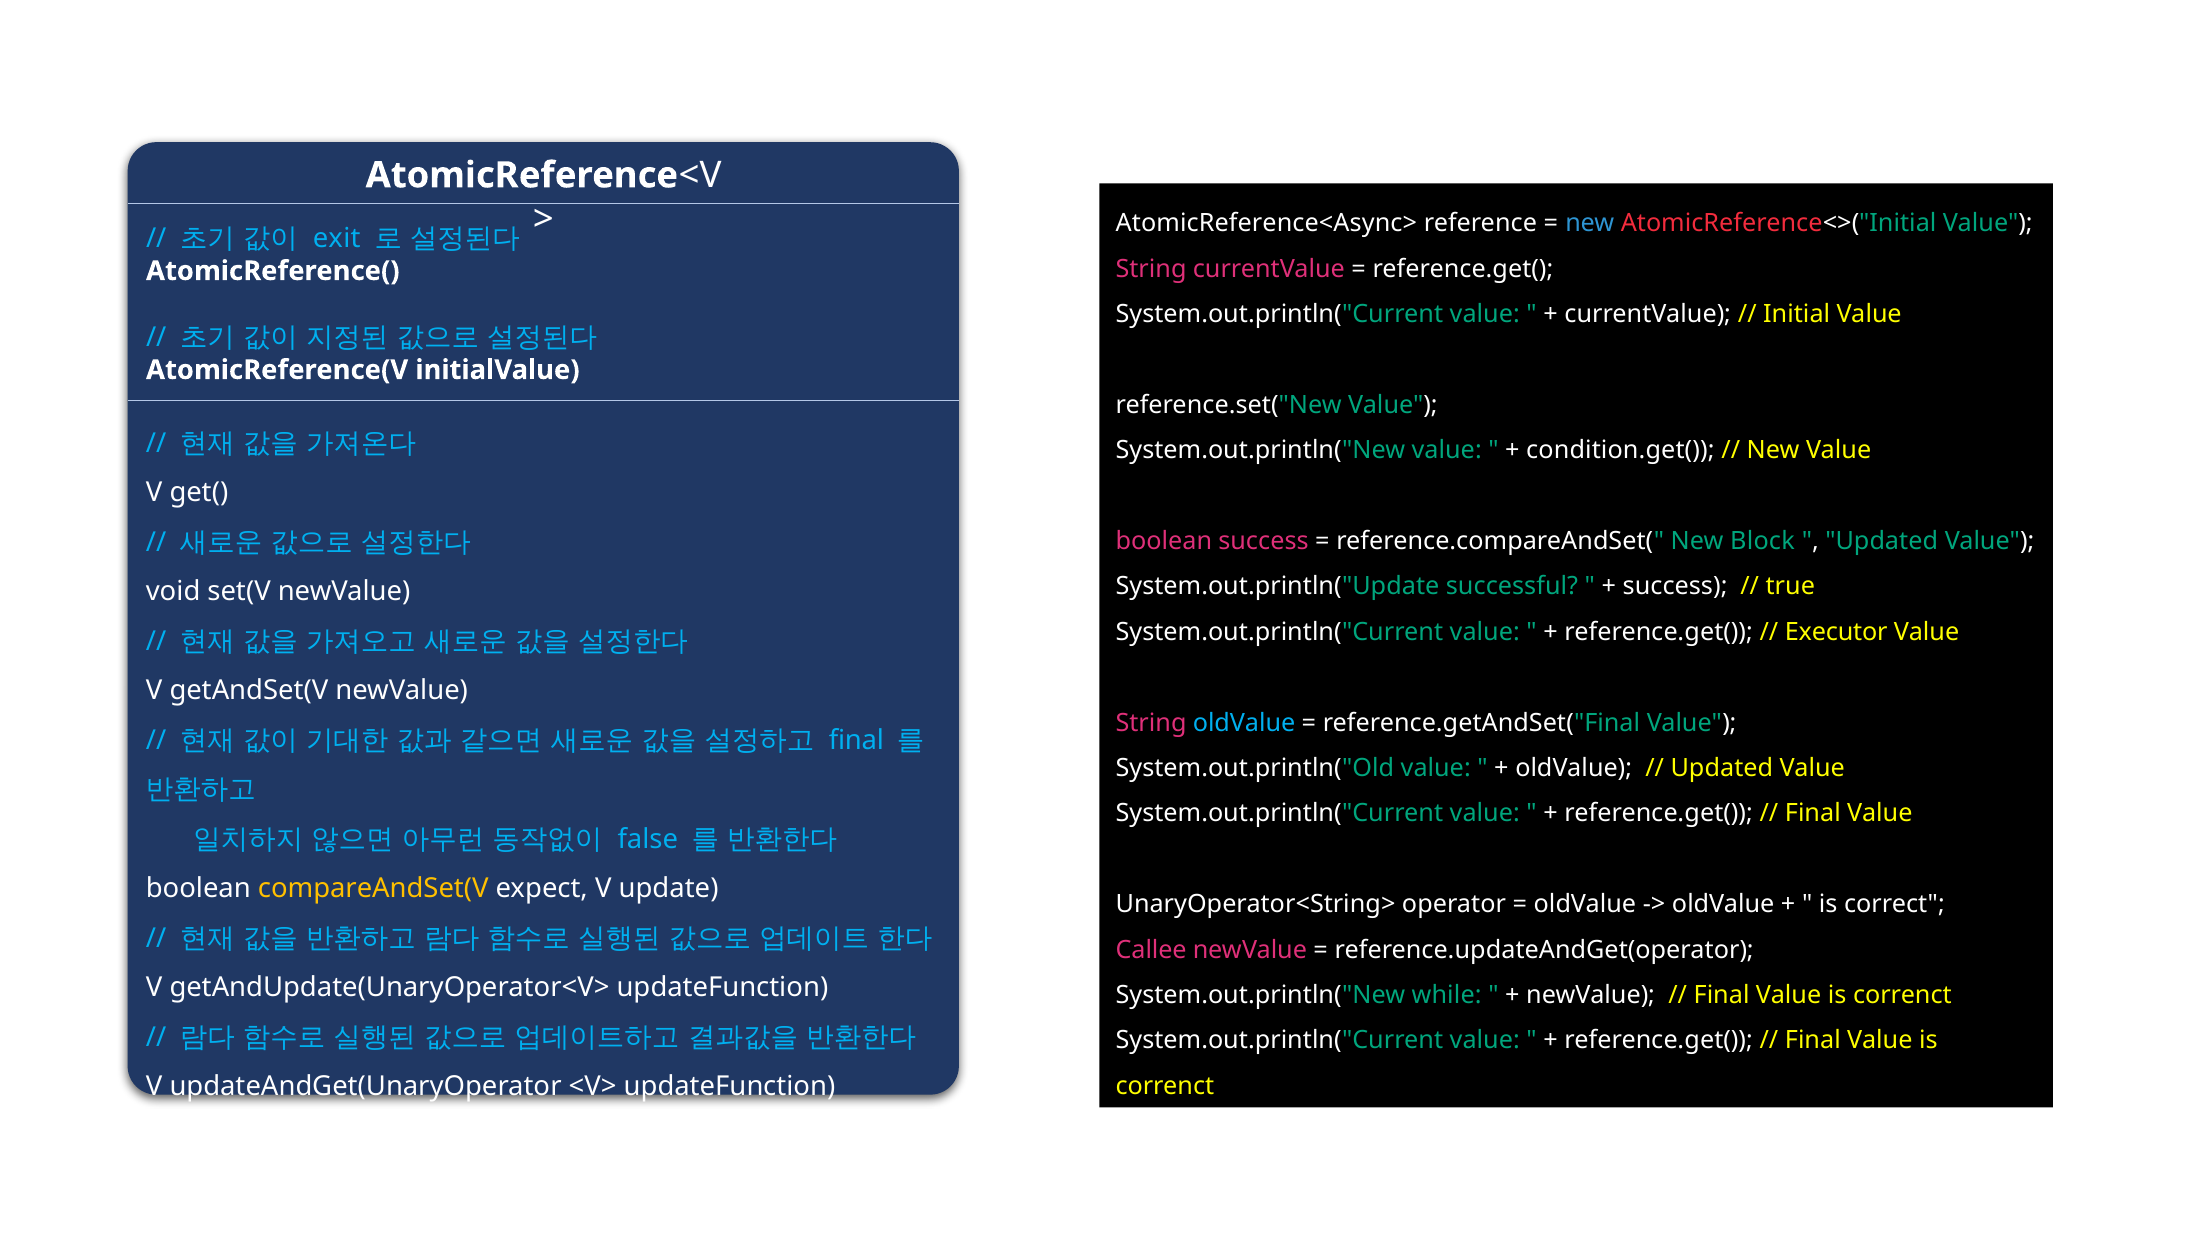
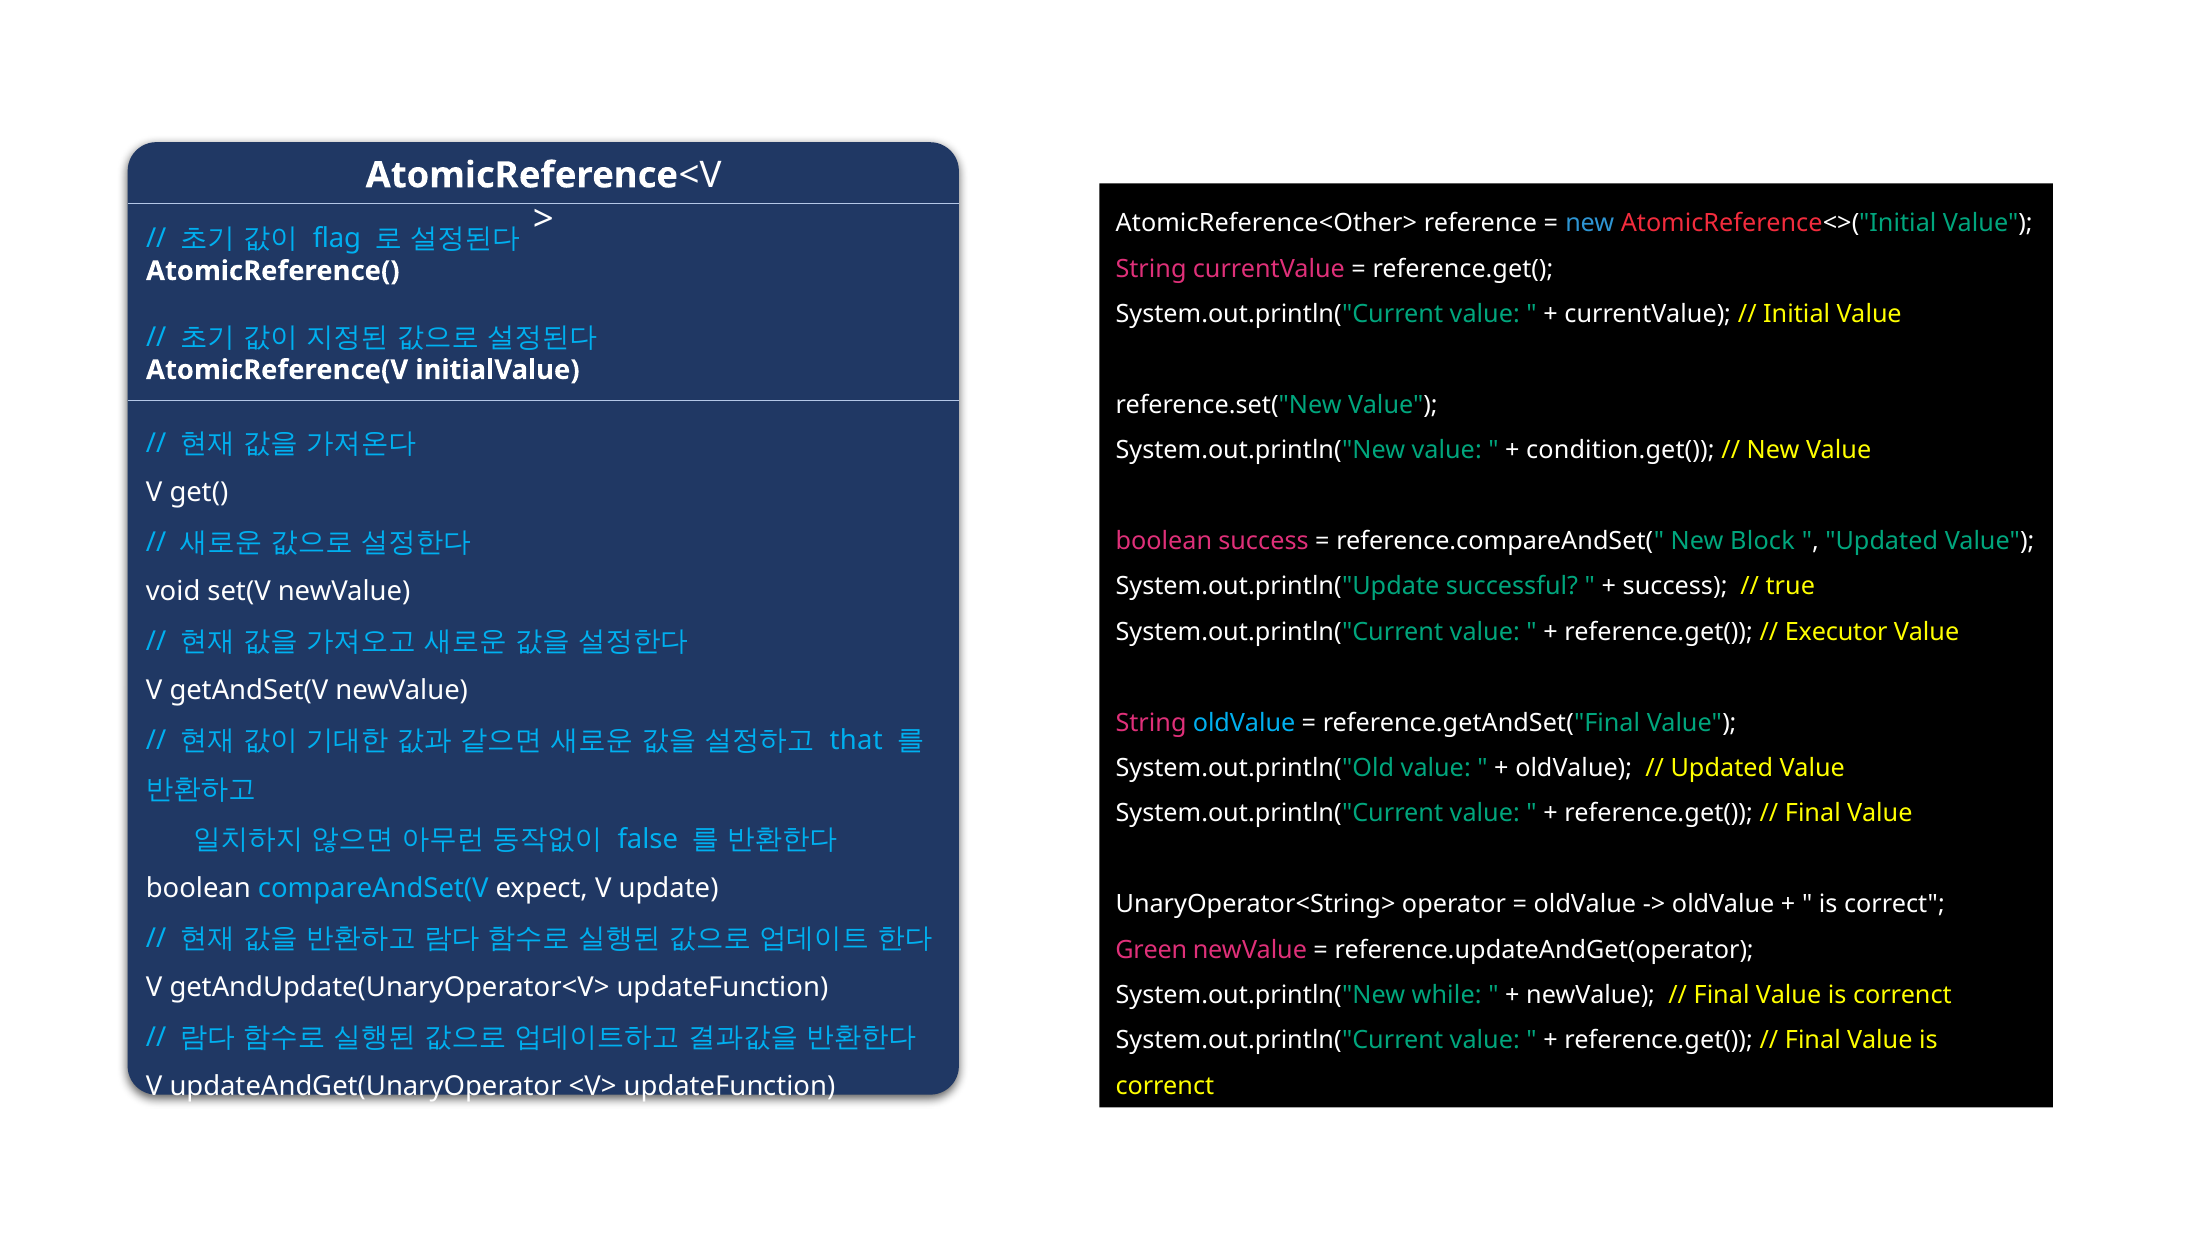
AtomicReference<Async>: AtomicReference<Async> -> AtomicReference<Other> (1266, 223)
exit: exit -> flag (337, 238)
final: final -> that (856, 740)
compareAndSet(V colour: yellow -> light blue (373, 888)
Callee: Callee -> Green (1151, 950)
